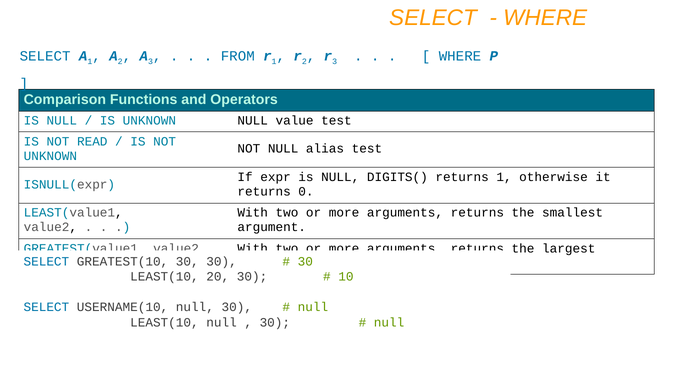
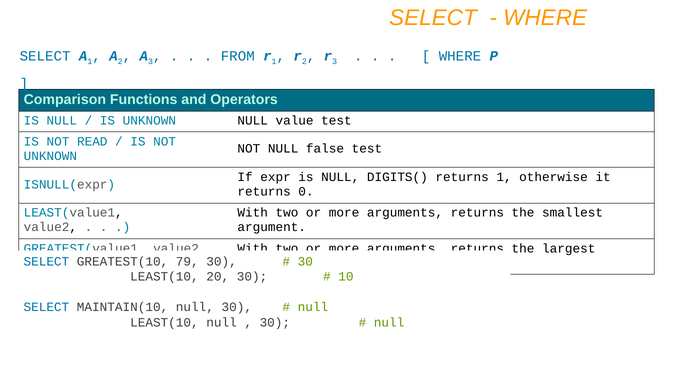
alias: alias -> false (325, 149)
GREATEST(10 30: 30 -> 79 (187, 261)
USERNAME(10: USERNAME(10 -> MAINTAIN(10 (123, 307)
